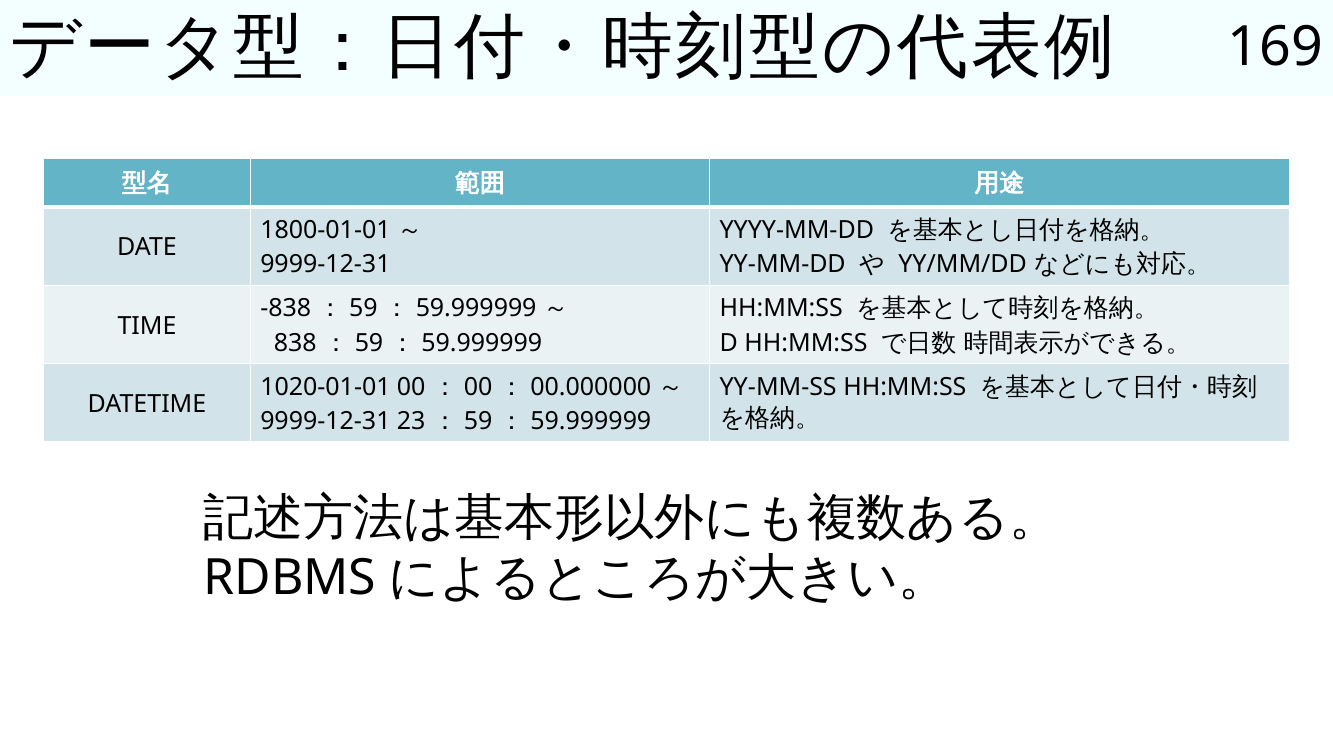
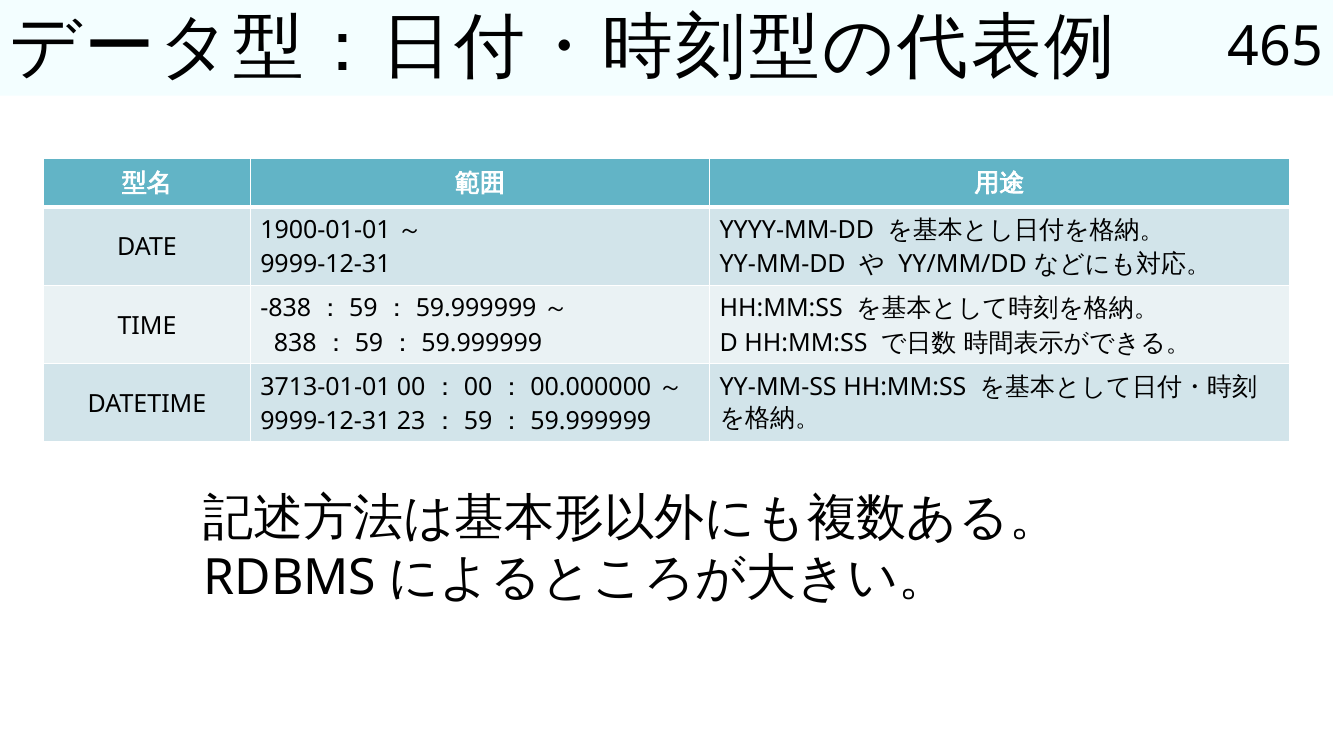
169: 169 -> 465 (1275, 47)
1800-01-01: 1800-01-01 -> 1900-01-01 (325, 230)
1020-01-01: 1020-01-01 -> 3713-01-01 (325, 387)
